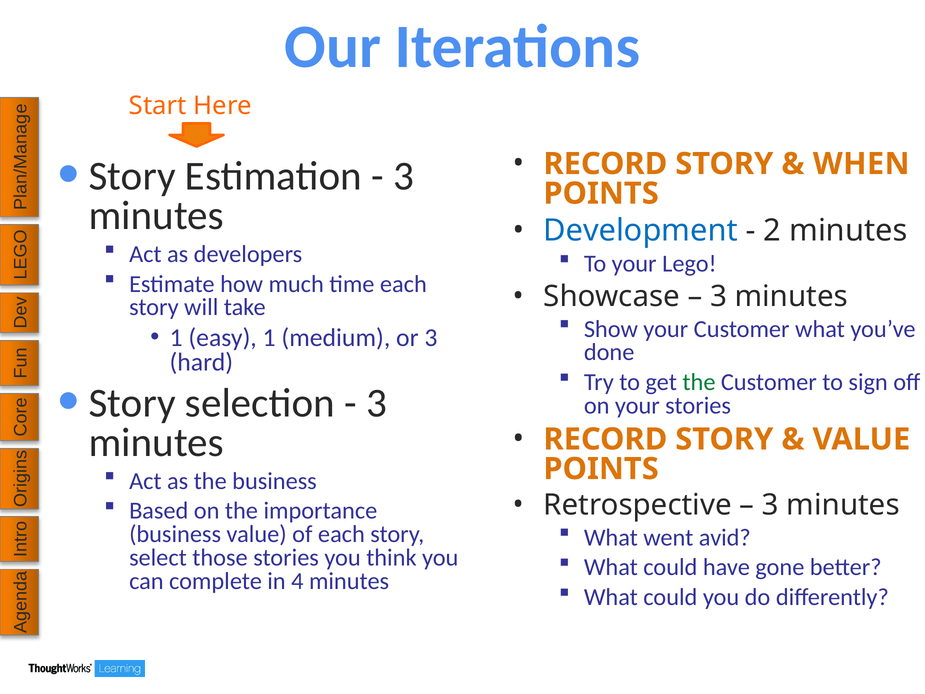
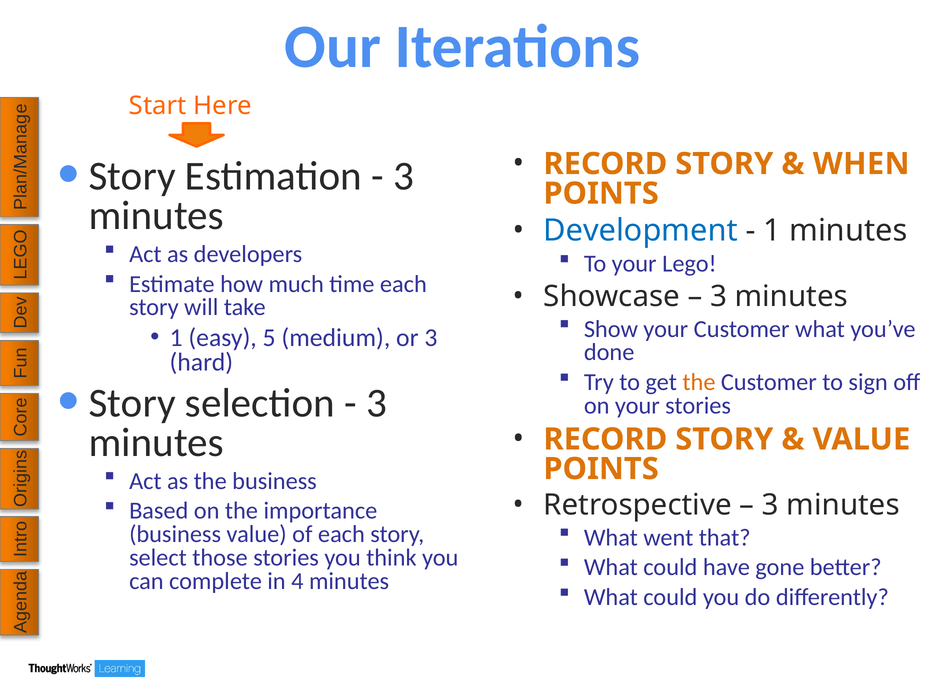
2: 2 -> 1 (772, 230)
easy 1: 1 -> 5 (269, 338)
the colour: green -> orange (699, 382)
avid: avid -> that (725, 537)
